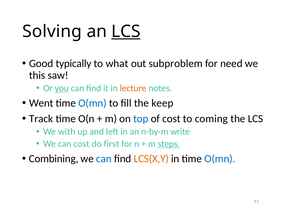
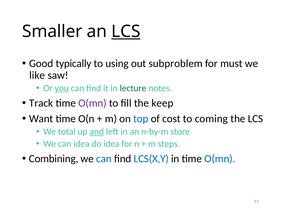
Solving: Solving -> Smaller (52, 31)
what: what -> using (117, 63)
need: need -> must (231, 63)
this: this -> like (37, 75)
lecture colour: orange -> green (133, 88)
Went: Went -> Track (41, 103)
O(mn colour: blue -> purple (92, 103)
Track: Track -> Want (41, 119)
with: with -> total (67, 132)
and underline: none -> present (97, 132)
write: write -> store (180, 132)
can cost: cost -> idea (81, 144)
do first: first -> idea (112, 144)
steps underline: present -> none (169, 144)
LCS(X,Y colour: orange -> blue (151, 158)
